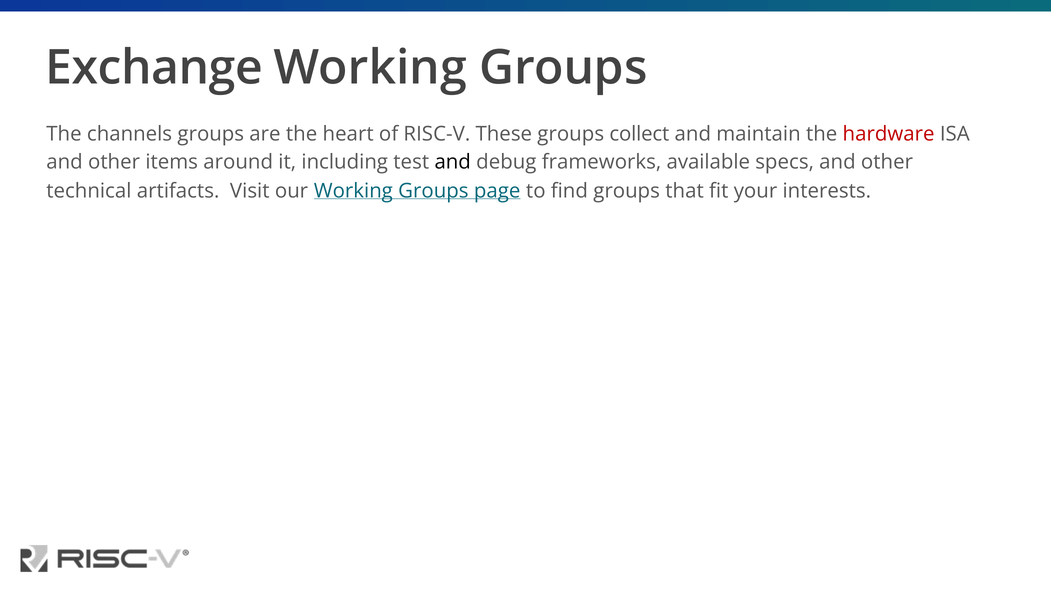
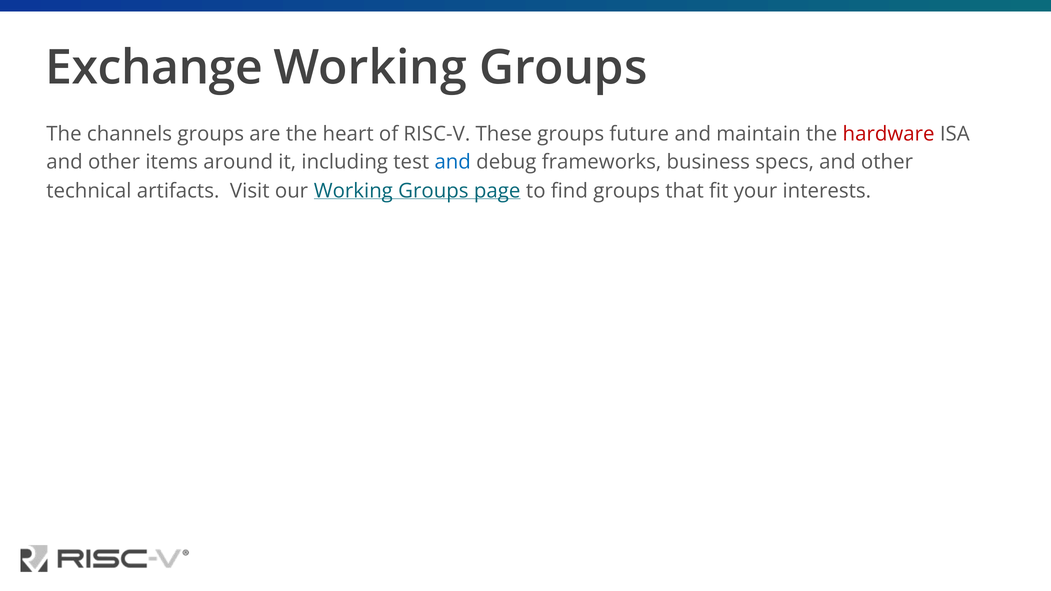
collect: collect -> future (639, 134)
and colour: black -> blue (453, 162)
available: available -> business (708, 162)
